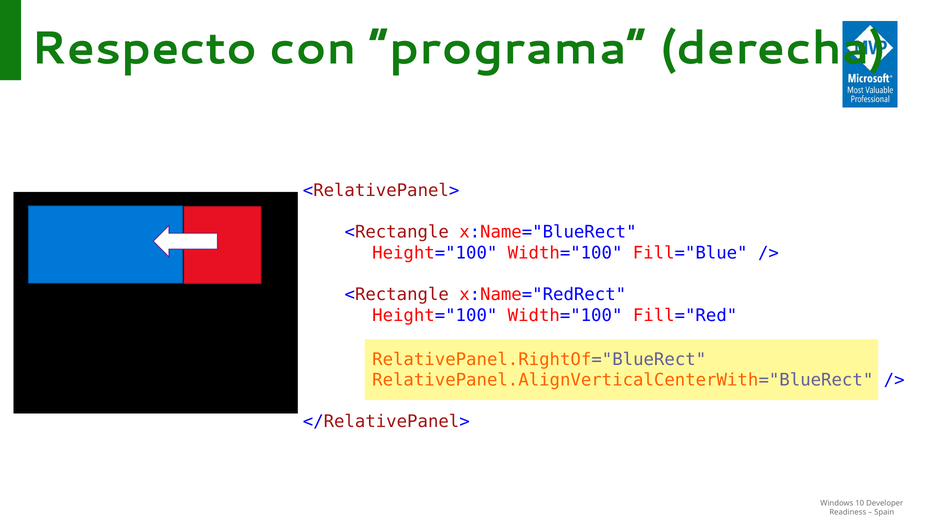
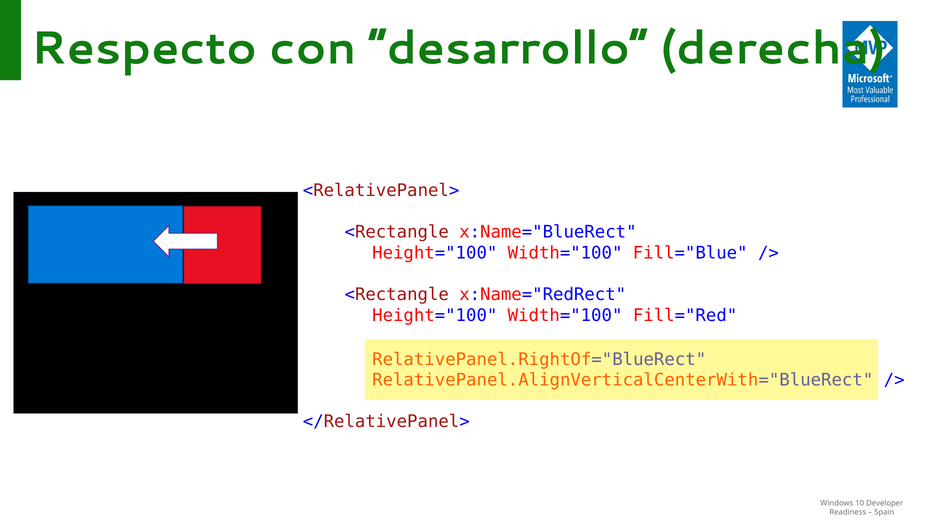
programa: programa -> desarrollo (508, 49)
